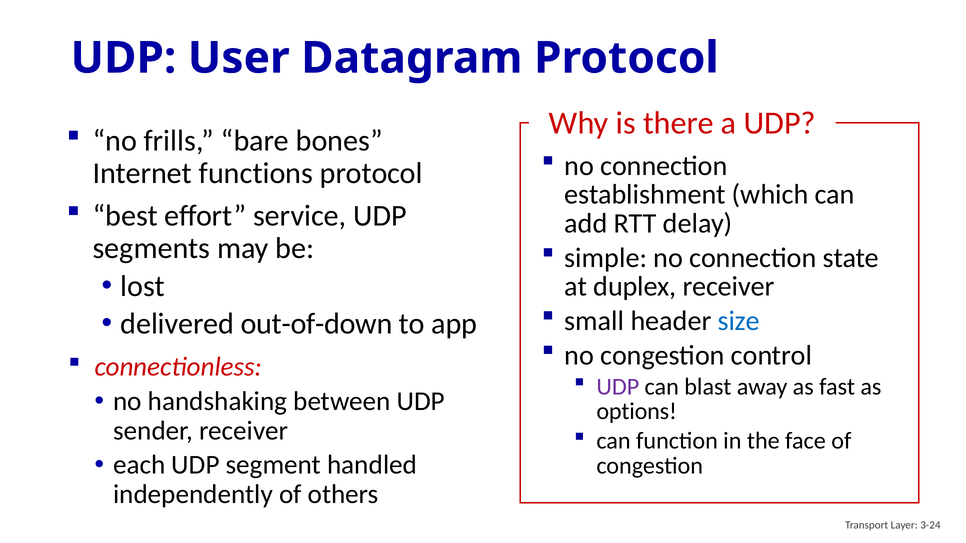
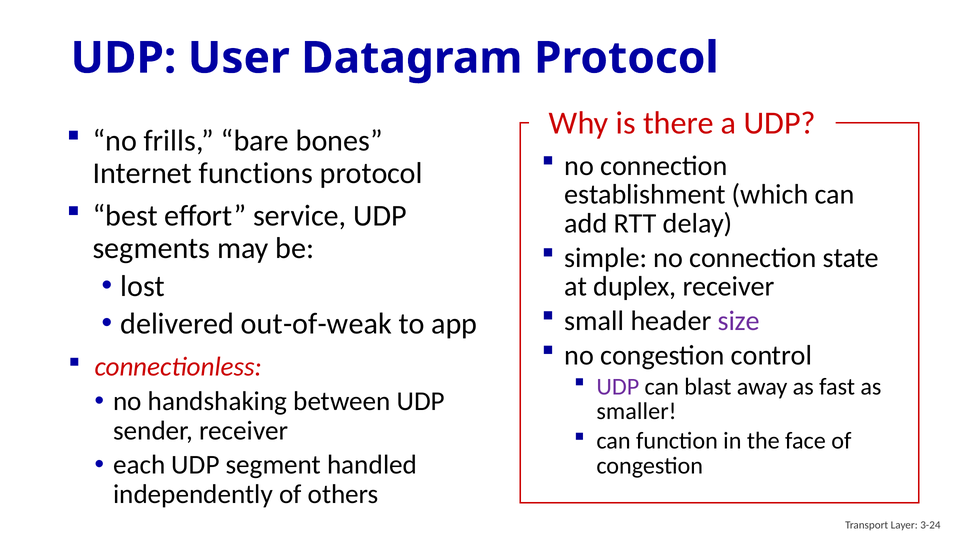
size colour: blue -> purple (739, 321)
out-of-down: out-of-down -> out-of-weak (316, 324)
options: options -> smaller (637, 412)
